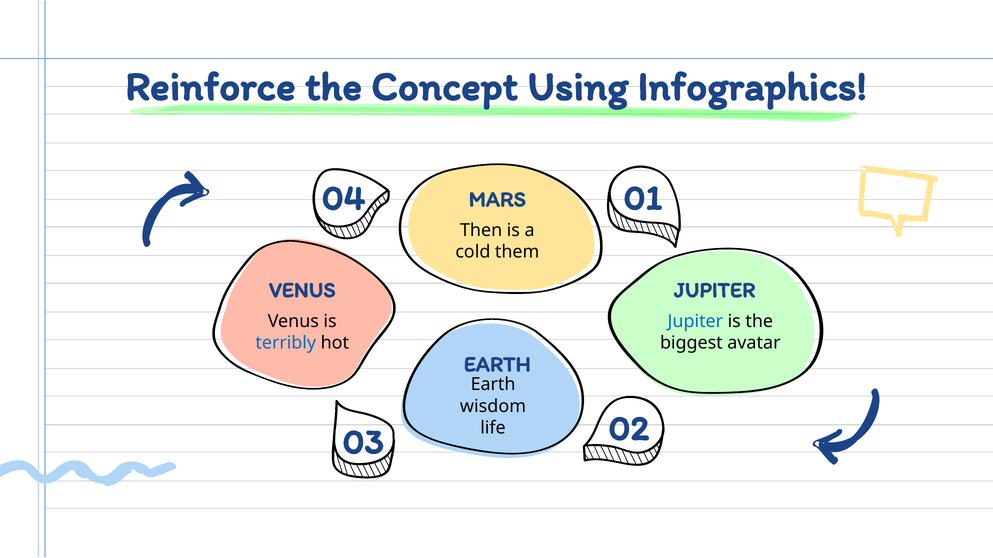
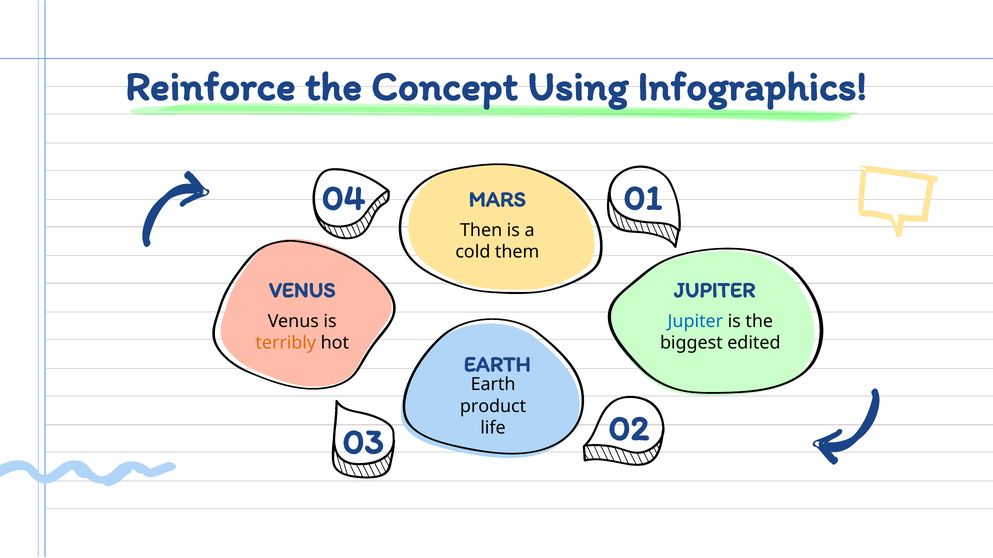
terribly colour: blue -> orange (286, 343)
avatar: avatar -> edited (754, 343)
wisdom: wisdom -> product (493, 407)
